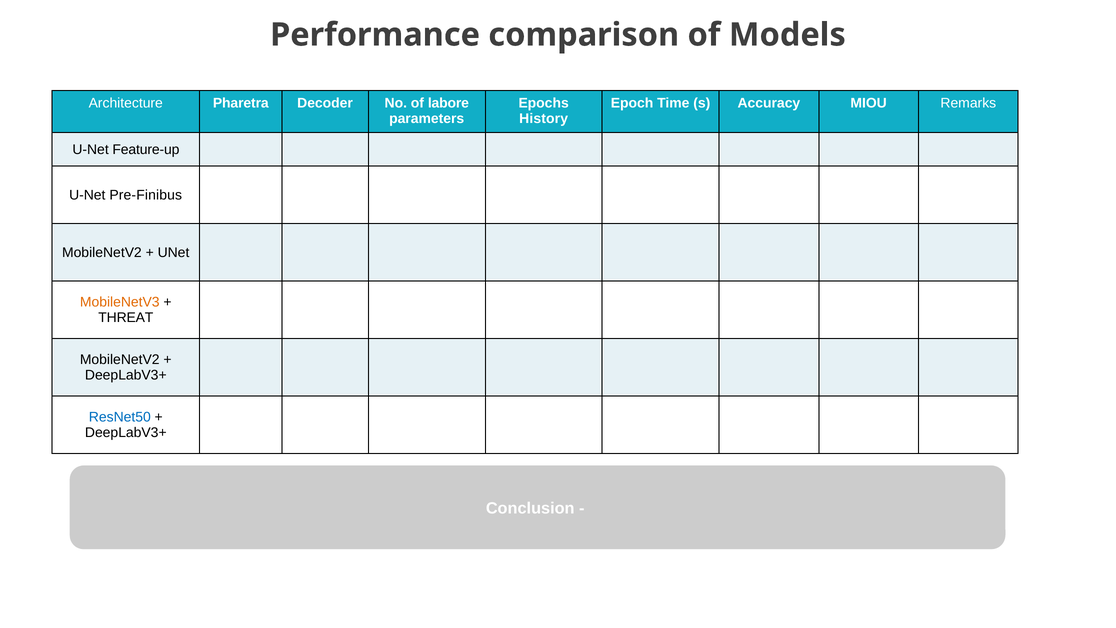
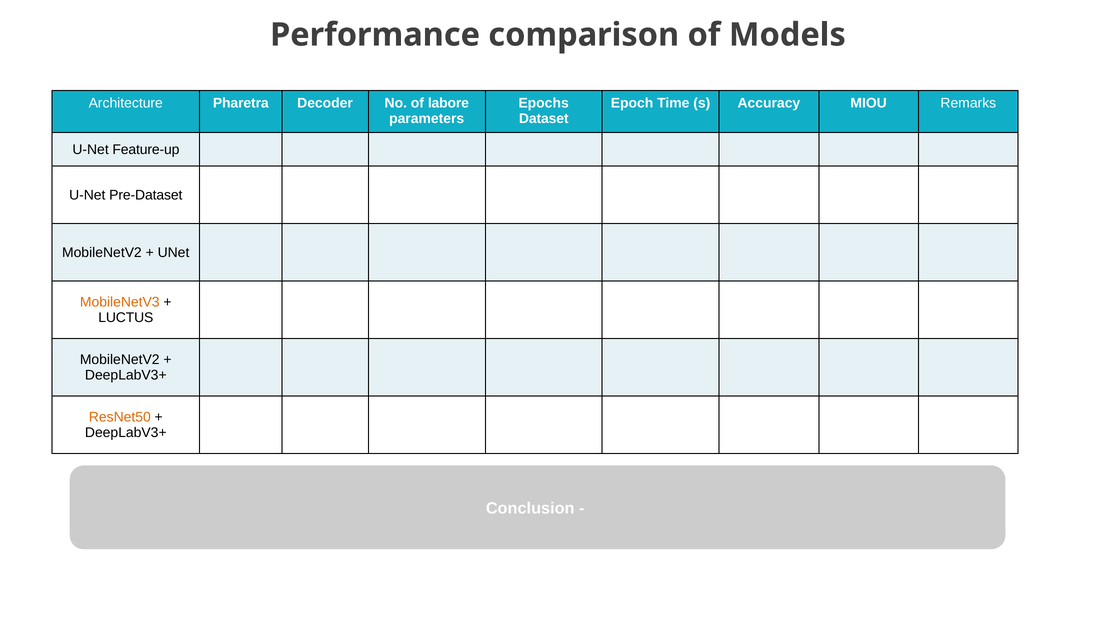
History: History -> Dataset (544, 119)
Pre-Finibus: Pre-Finibus -> Pre-Dataset (146, 195)
THREAT: THREAT -> LUCTUS (126, 318)
ResNet50 colour: blue -> orange (120, 417)
